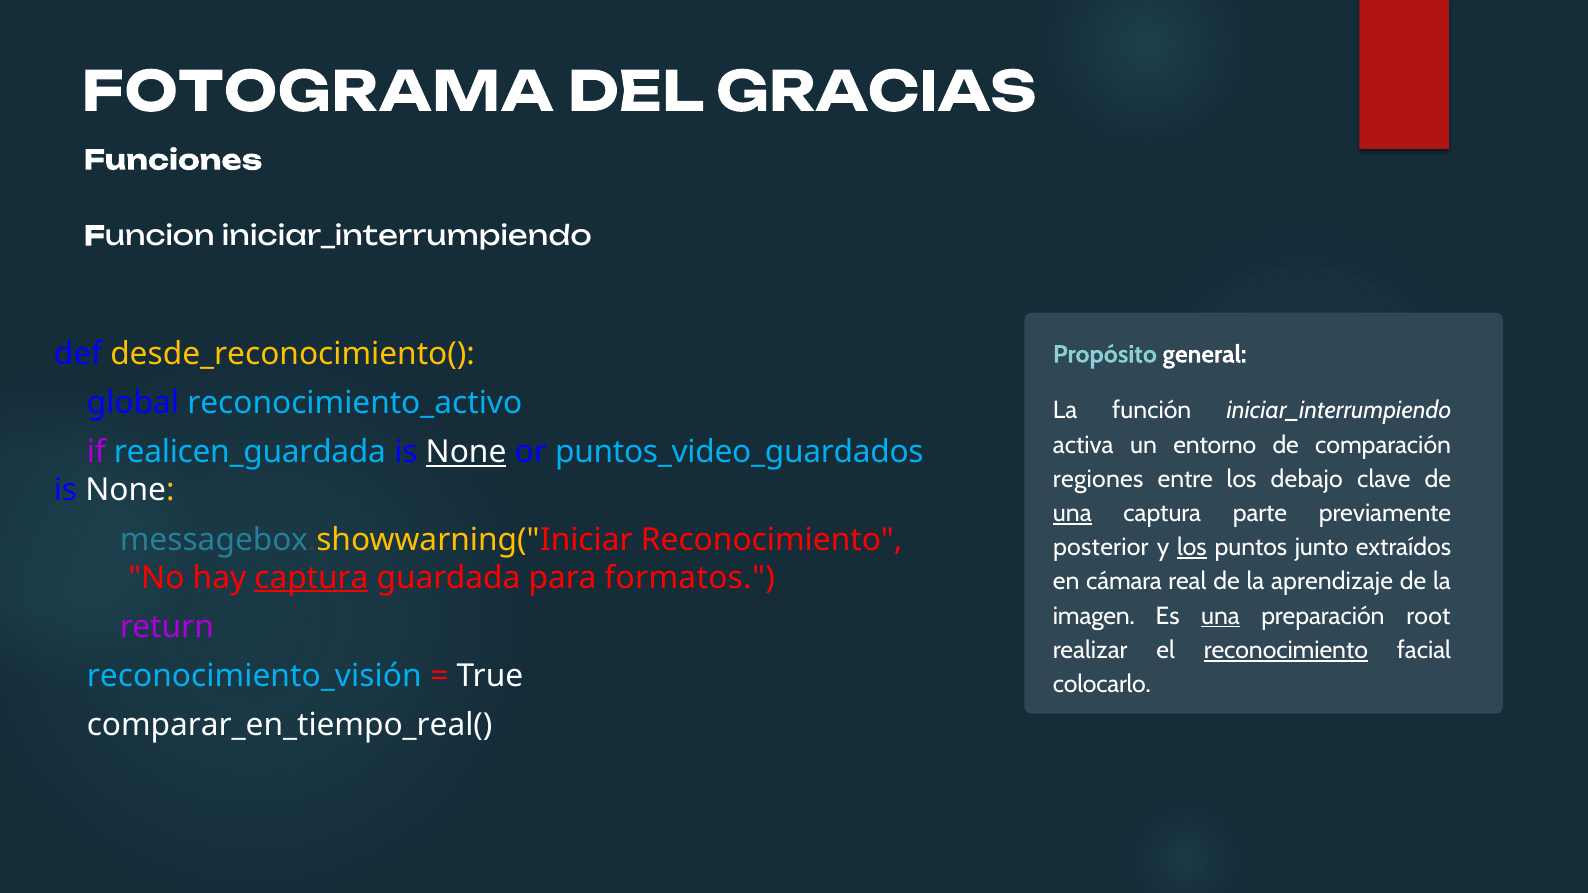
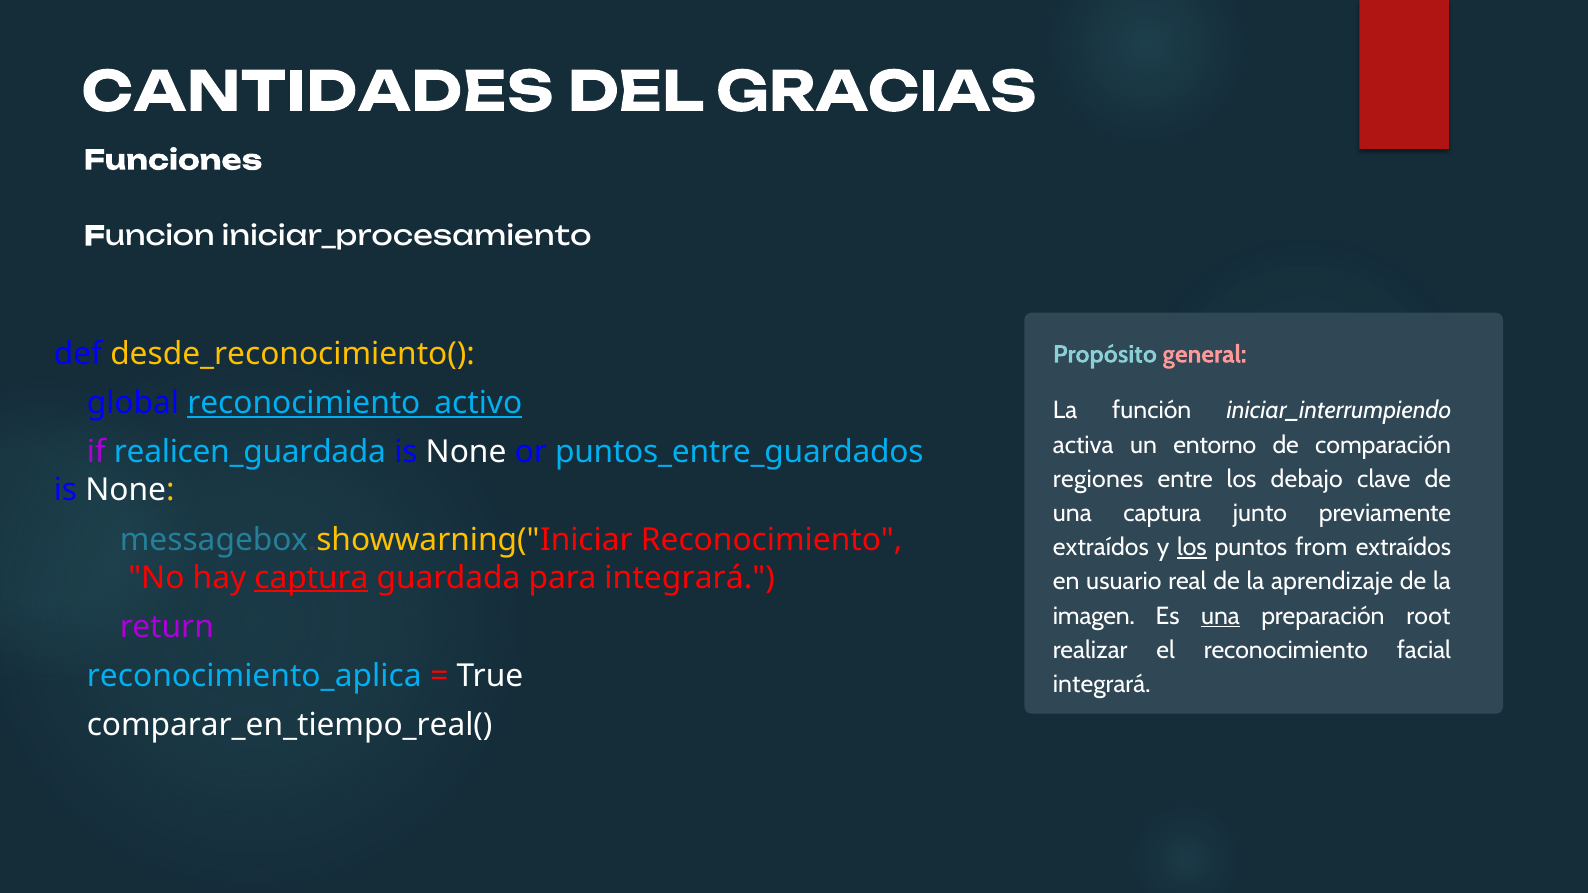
FOTOGRAMA: FOTOGRAMA -> CANTIDADES (318, 93)
Funcion iniciar_interrumpiendo: iniciar_interrumpiendo -> iniciar_procesamiento (407, 237)
general colour: white -> pink (1205, 354)
reconocimiento_activo underline: none -> present (355, 404)
None underline: present -> none (466, 453)
puntos_video_guardados: puntos_video_guardados -> puntos_entre_guardados (739, 453)
una underline: present -> none (1072, 513)
parte: parte -> junto (1260, 513)
posterior: posterior -> extraídos (1101, 548)
junto: junto -> from (1321, 548)
para formatos: formatos -> integrará (690, 578)
cámara: cámara -> usuario (1124, 582)
reconocimiento underline: present -> none (1286, 650)
reconocimiento_visión: reconocimiento_visión -> reconocimiento_aplica (254, 676)
colocarlo: colocarlo -> integrará (1102, 685)
